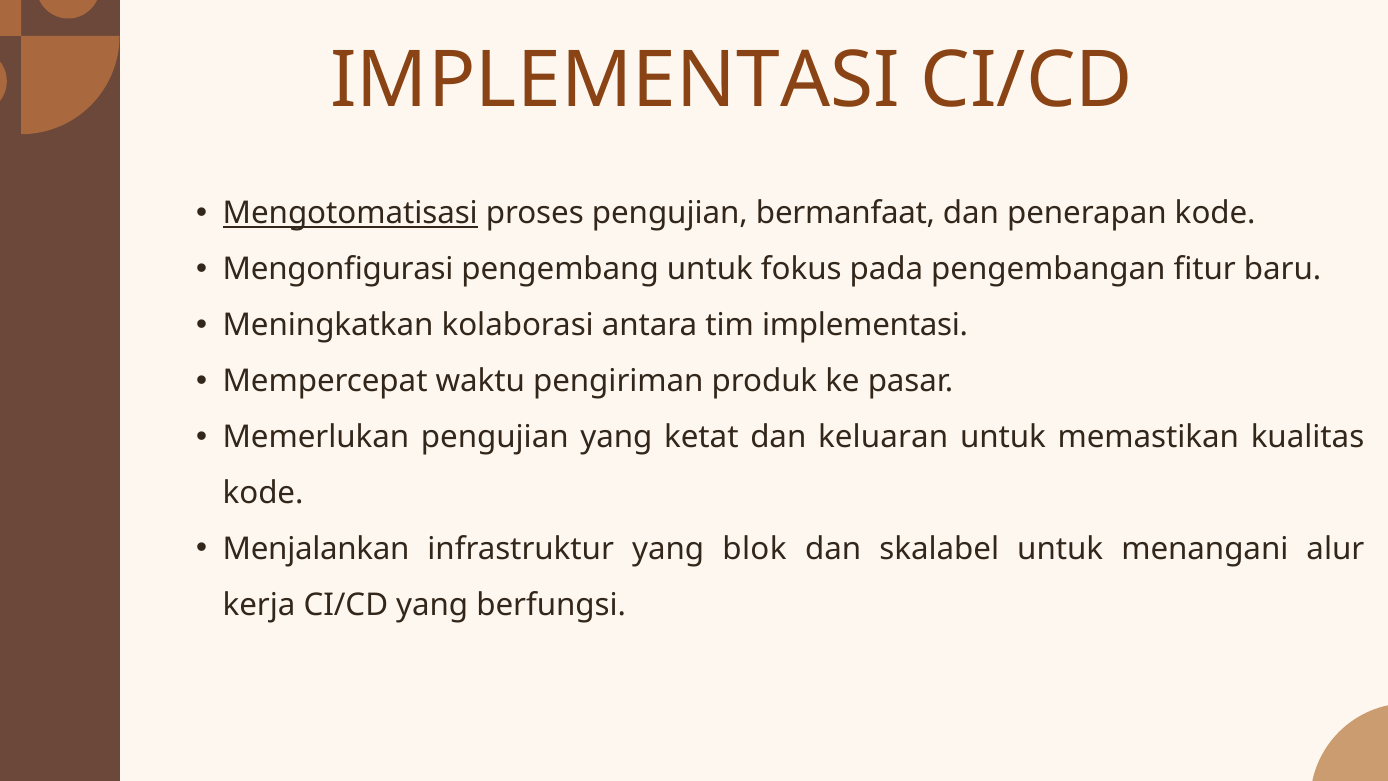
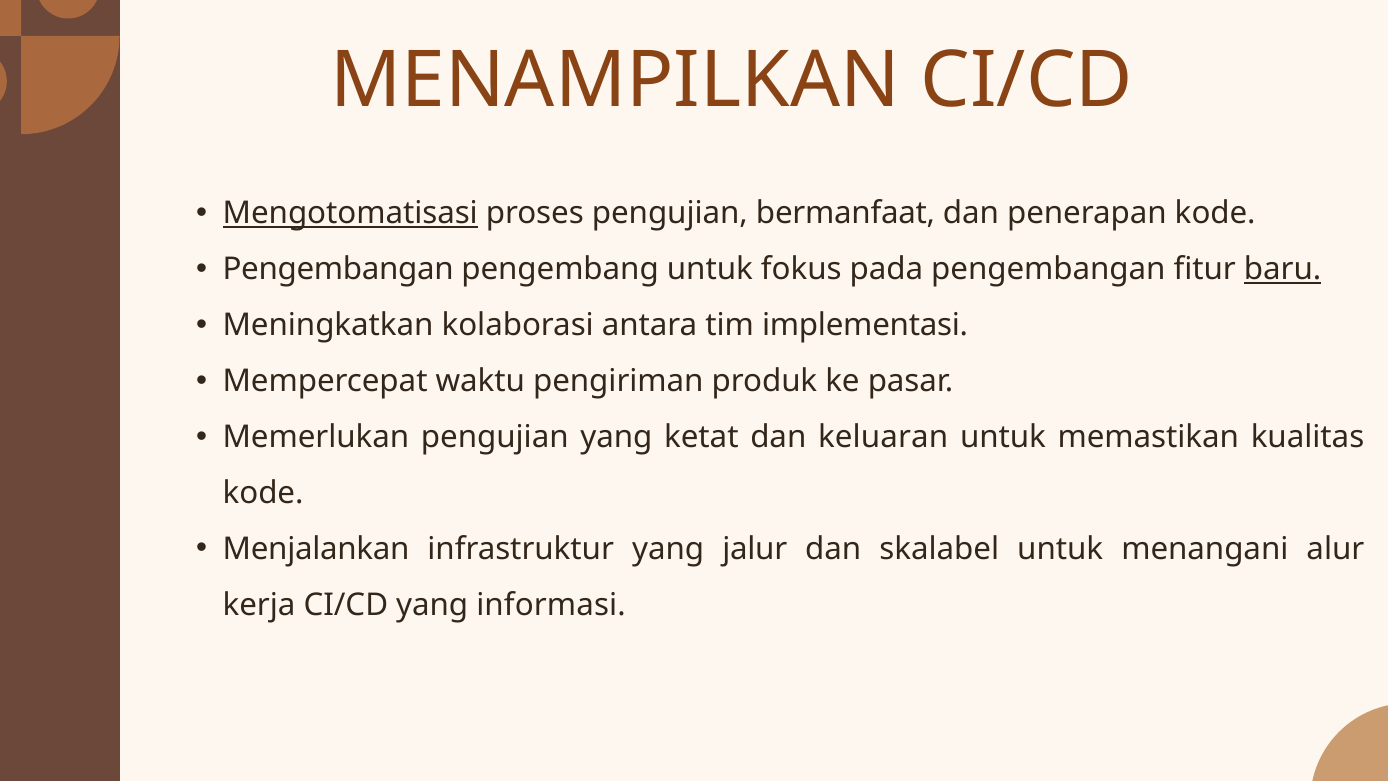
IMPLEMENTASI: IMPLEMENTASI -> MENAMPILKAN (615, 80)
Mengonfigurasi: Mengonfigurasi -> Pengembangan (338, 269)
baru underline: none -> present (1283, 269)
blok: blok -> jalur (755, 549)
berfungsi: berfungsi -> informasi (551, 605)
